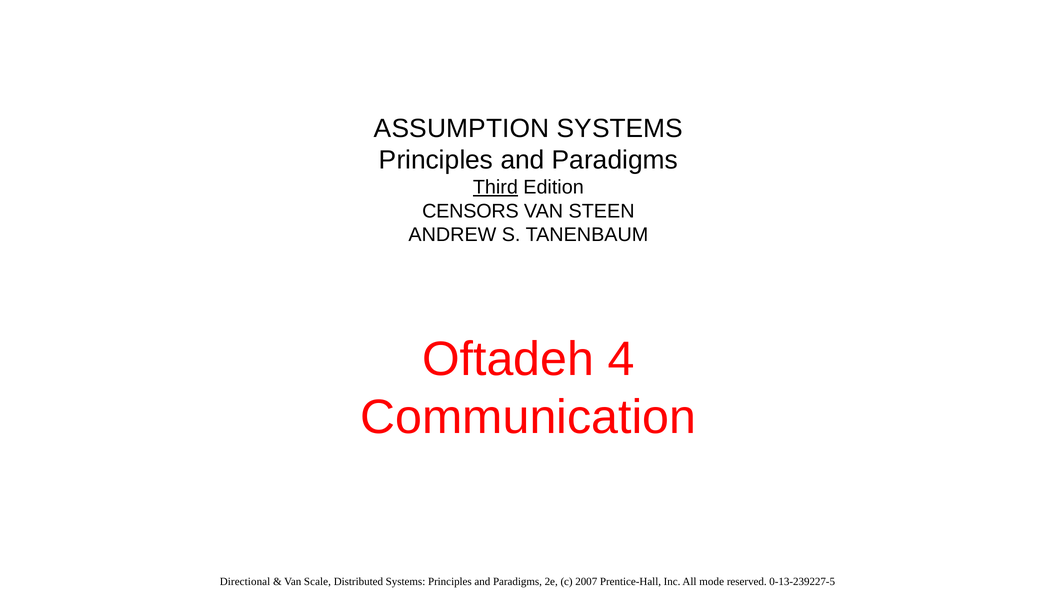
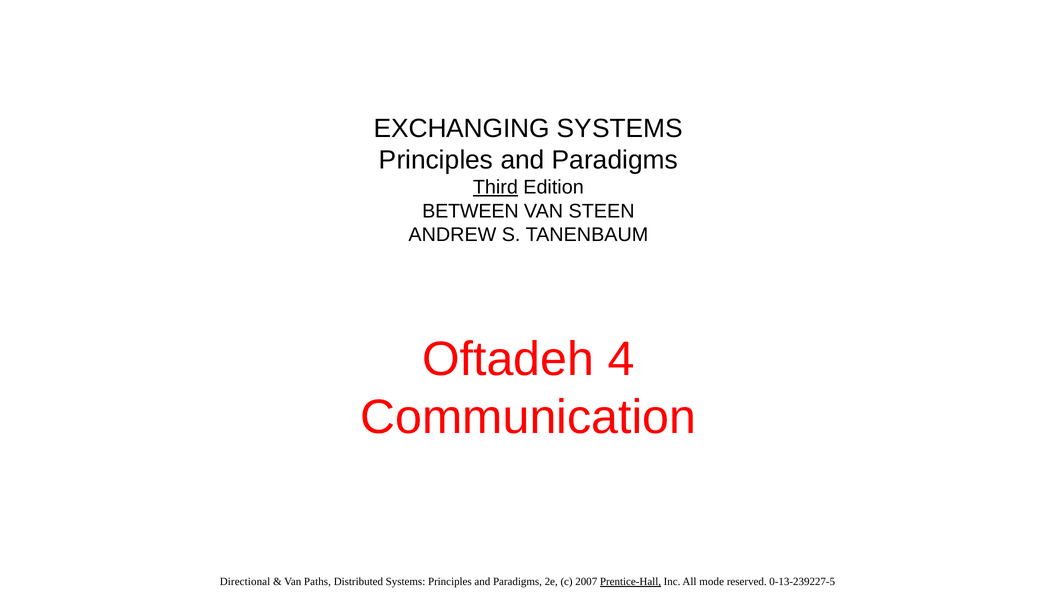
ASSUMPTION: ASSUMPTION -> EXCHANGING (462, 129)
CENSORS: CENSORS -> BETWEEN (470, 211)
Scale: Scale -> Paths (317, 582)
Prentice-Hall underline: none -> present (630, 582)
